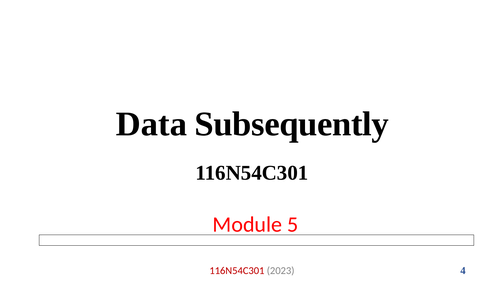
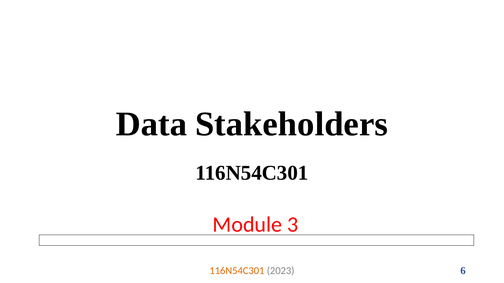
Subsequently: Subsequently -> Stakeholders (291, 124)
5: 5 -> 3 (293, 225)
116N54C301 colour: red -> orange (237, 271)
4: 4 -> 6 (463, 271)
